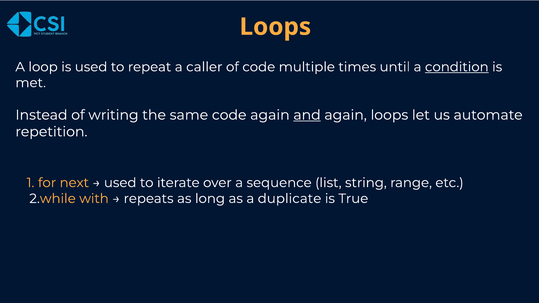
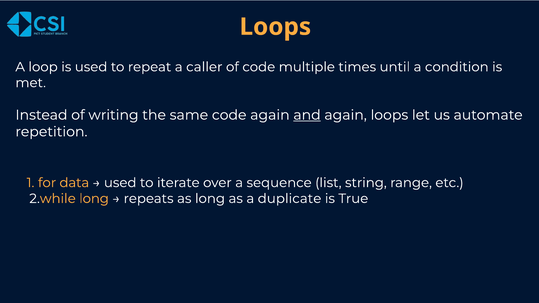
condition underline: present -> none (457, 67)
next: next -> data (74, 183)
2.while with: with -> long (94, 199)
